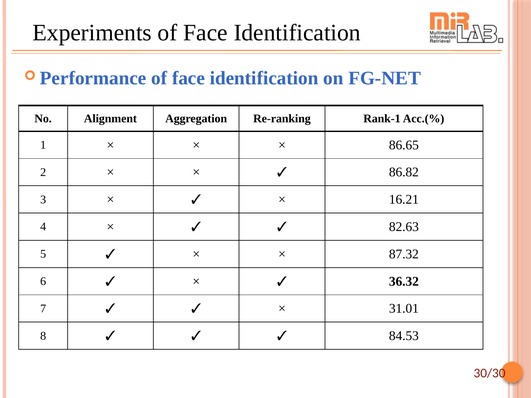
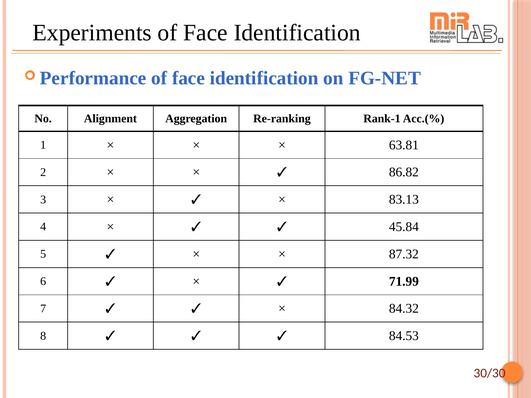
86.65: 86.65 -> 63.81 (404, 145)
16.21: 16.21 -> 83.13 (404, 200)
82.63: 82.63 -> 45.84 (404, 227)
36.32: 36.32 -> 71.99 (404, 282)
31.01: 31.01 -> 84.32 (404, 309)
